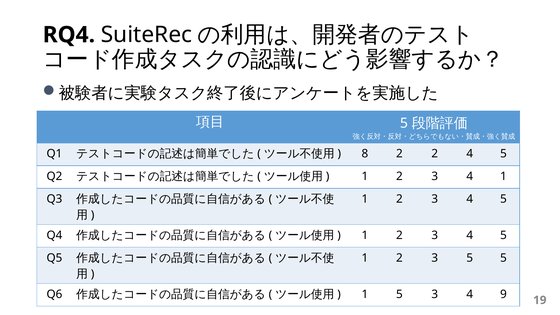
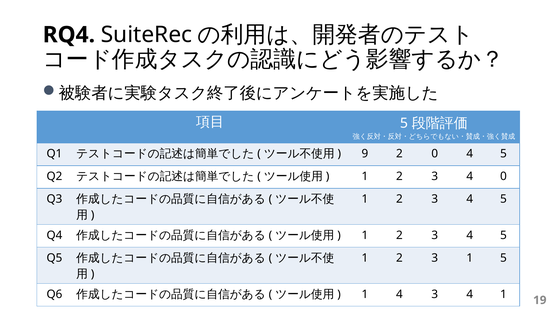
8: 8 -> 9 (365, 154)
2 2: 2 -> 0 (435, 154)
4 1: 1 -> 0 (503, 176)
3 5: 5 -> 1 (470, 258)
1 5: 5 -> 4 (399, 294)
4 9: 9 -> 1 (503, 294)
